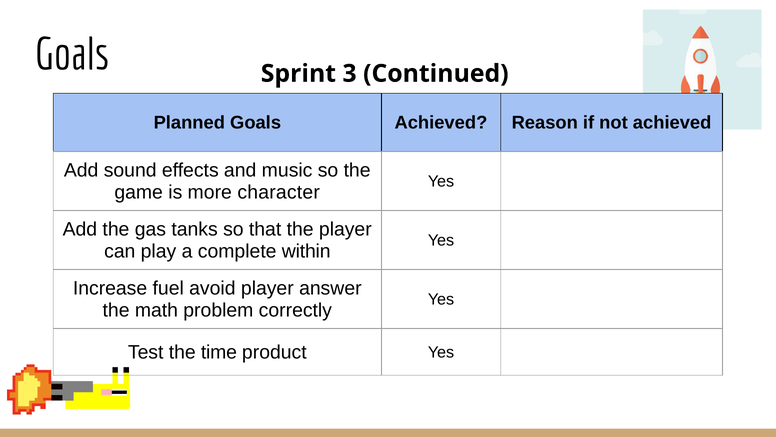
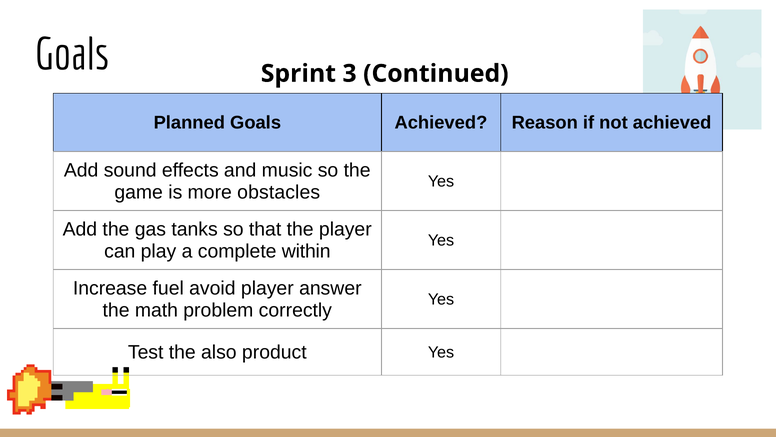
character: character -> obstacles (279, 192)
time: time -> also (219, 352)
